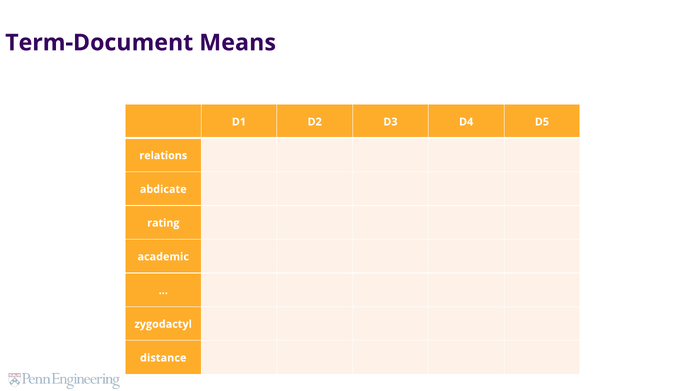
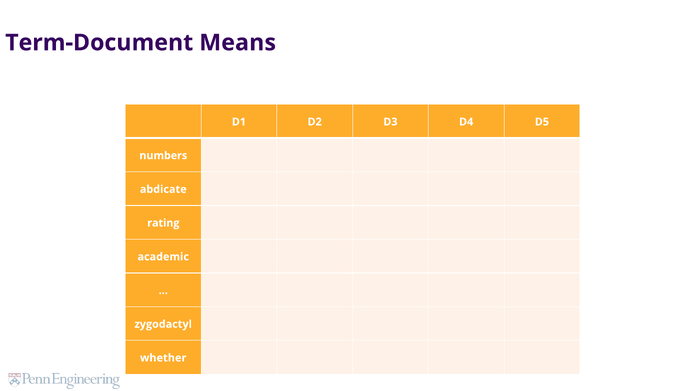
relations: relations -> numbers (163, 155)
distance: distance -> whether (163, 357)
